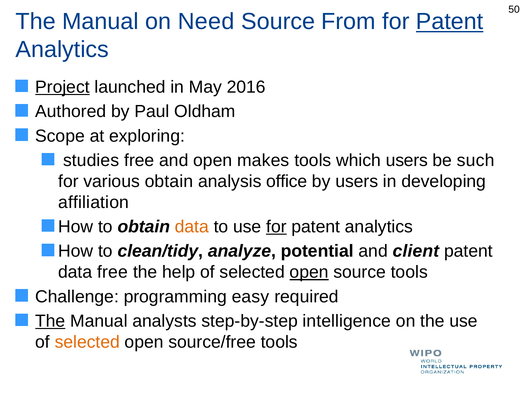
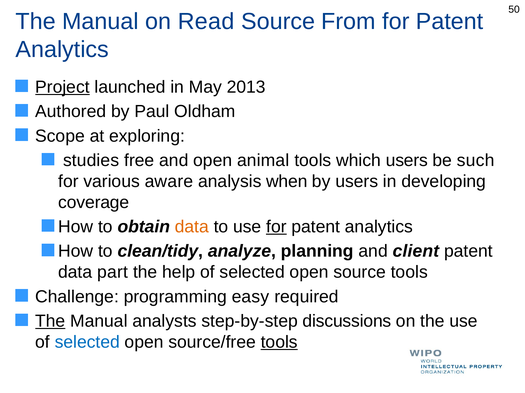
Need: Need -> Read (206, 22)
Patent underline: present -> none (450, 22)
2016: 2016 -> 2013 (246, 87)
makes: makes -> animal (263, 161)
various obtain: obtain -> aware (169, 182)
office: office -> when (287, 182)
affiliation: affiliation -> coverage (94, 203)
potential: potential -> planning (317, 252)
data free: free -> part (113, 273)
open underline: present -> none (309, 273)
intelligence: intelligence -> discussions (347, 322)
selected colour: orange -> blue (87, 343)
tools underline: none -> present (279, 343)
